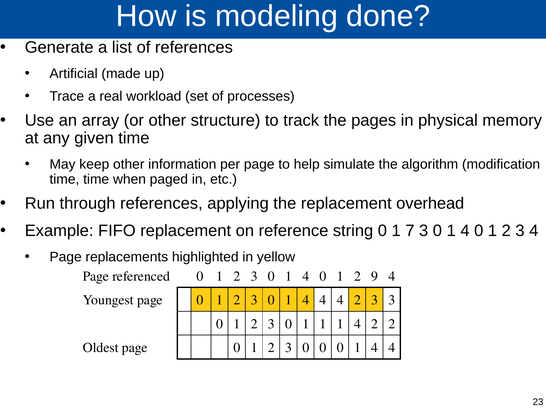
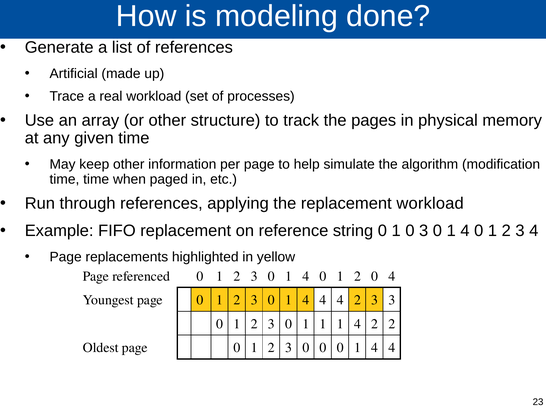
replacement overhead: overhead -> workload (430, 203)
1 7: 7 -> 0 (410, 231)
2 9: 9 -> 0 (375, 277)
